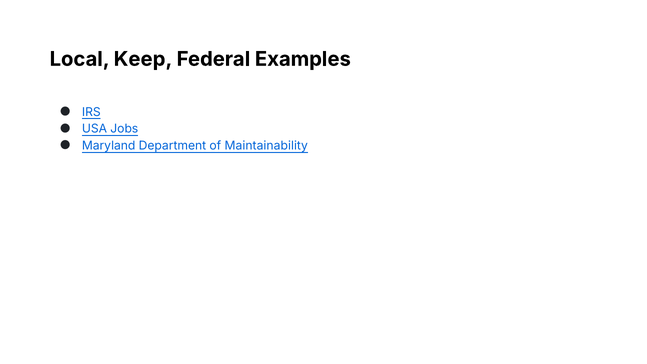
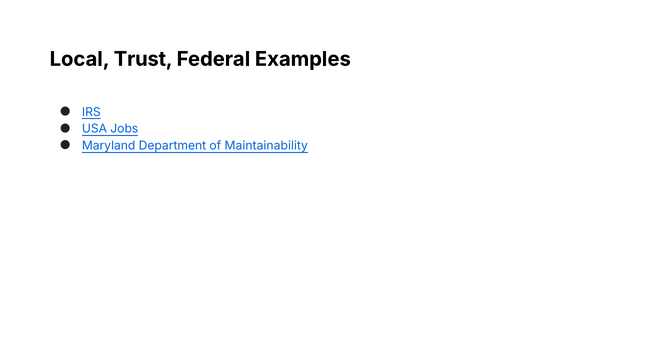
Keep: Keep -> Trust (143, 59)
